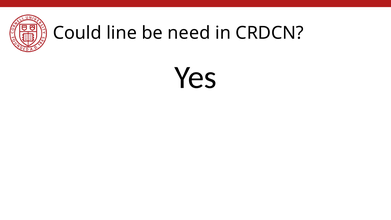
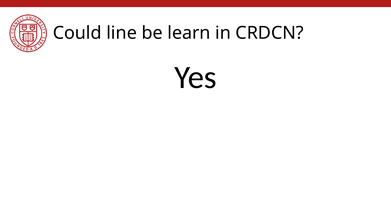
need: need -> learn (189, 33)
